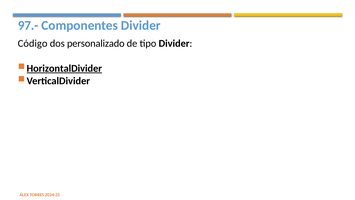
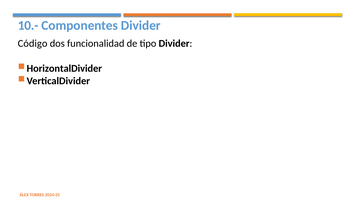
97.-: 97.- -> 10.- (28, 26)
personalizado: personalizado -> funcionalidad (96, 43)
HorizontalDivider underline: present -> none (64, 68)
